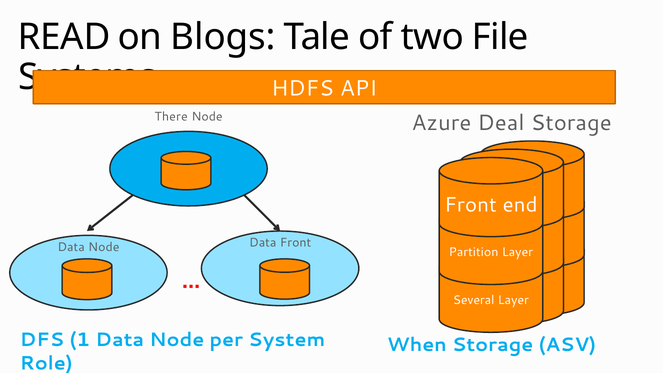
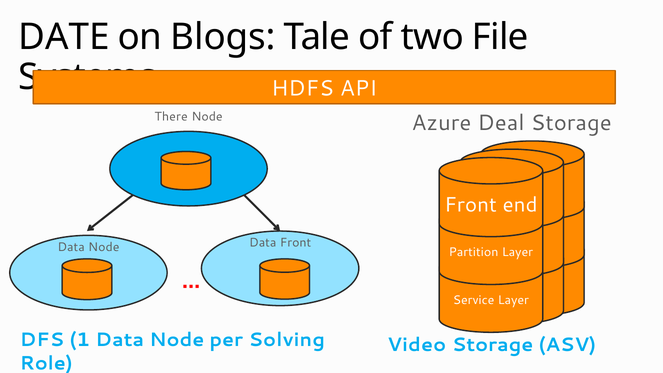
READ: READ -> DATE (64, 37)
Several: Several -> Service (474, 300)
System: System -> Solving (287, 340)
When: When -> Video (417, 345)
